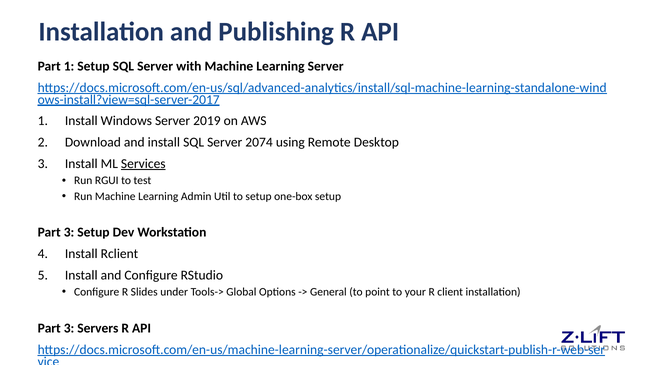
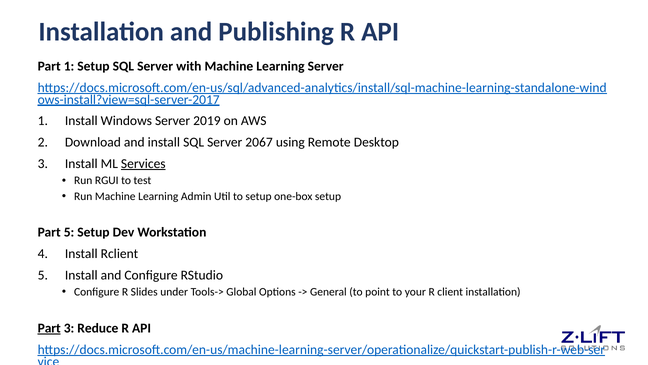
2074: 2074 -> 2067 (259, 142)
3: 3 -> 5 (69, 232)
Part underline: none -> present (49, 328)
Servers: Servers -> Reduce (98, 328)
